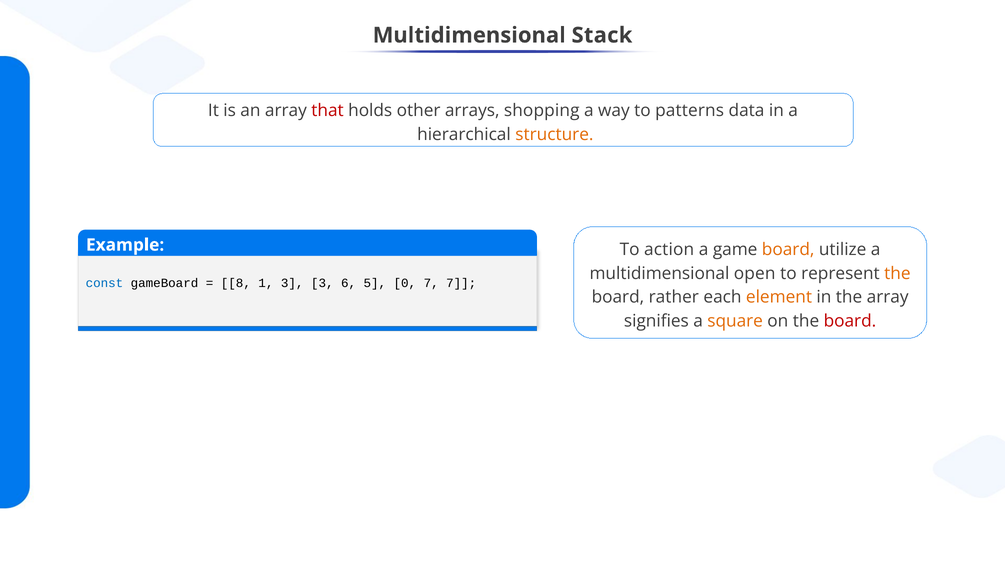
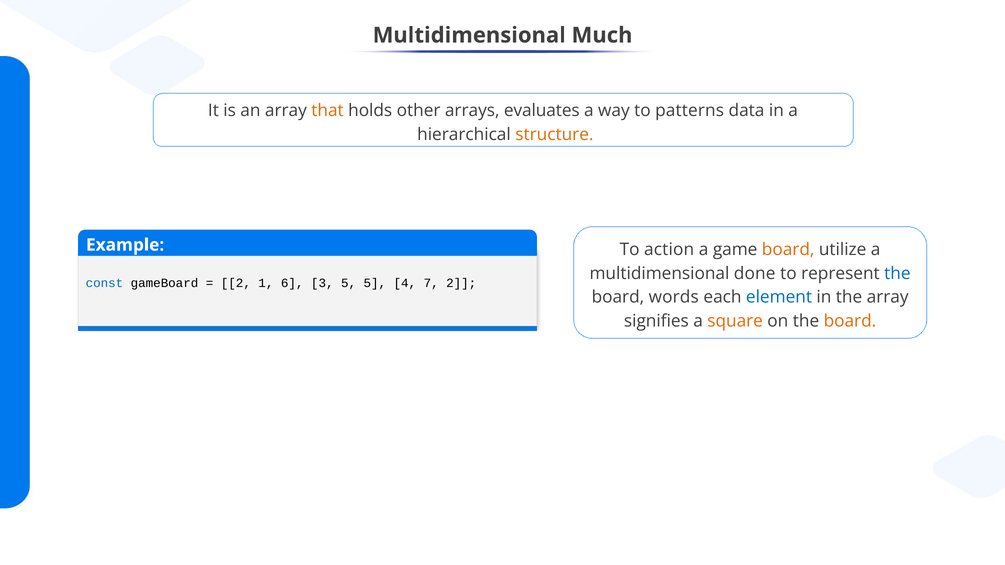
Stack: Stack -> Much (602, 35)
that colour: red -> orange (328, 111)
shopping: shopping -> evaluates (542, 111)
open: open -> done (755, 273)
the colour: orange -> blue (897, 273)
8: 8 -> 2 (236, 283)
1 3: 3 -> 6 (292, 283)
3 6: 6 -> 5 (349, 283)
0: 0 -> 4 (405, 283)
7 7: 7 -> 2 (461, 283)
rather: rather -> words (674, 297)
element colour: orange -> blue (779, 297)
board colour: red -> orange (850, 321)
